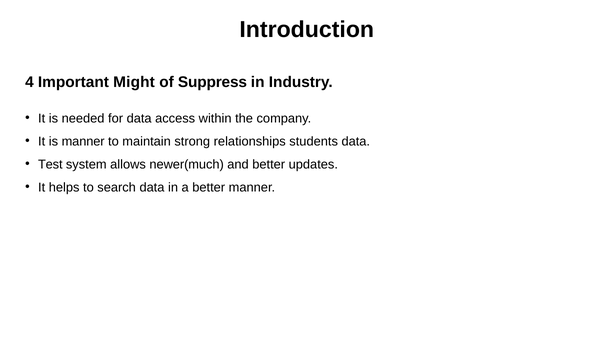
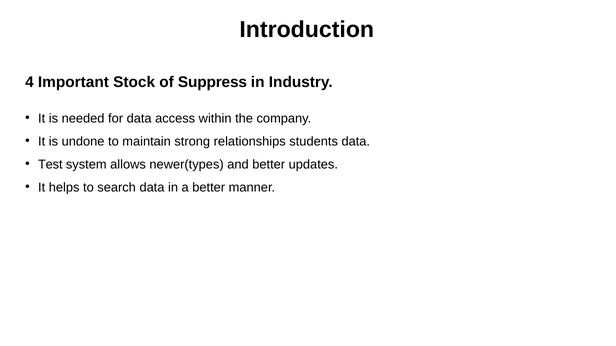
Might: Might -> Stock (134, 82)
is manner: manner -> undone (83, 142)
newer(much: newer(much -> newer(types (187, 165)
